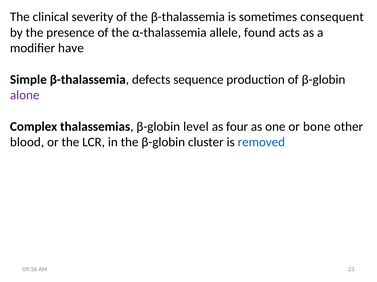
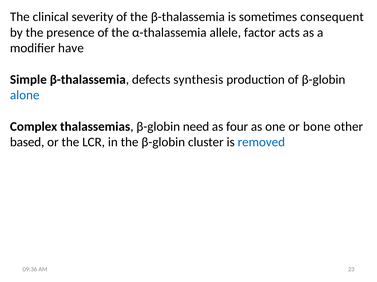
found: found -> factor (260, 33)
sequence: sequence -> synthesis (198, 80)
alone colour: purple -> blue (25, 95)
level: level -> need (196, 127)
blood: blood -> based (27, 143)
